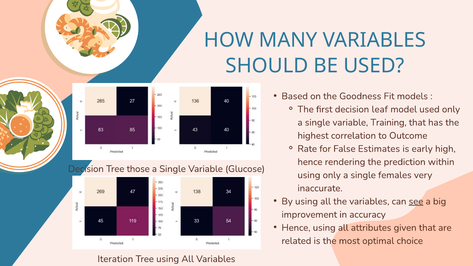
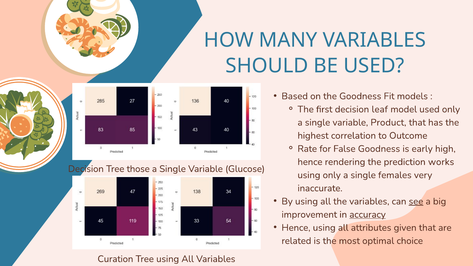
Training: Training -> Product (388, 122)
False Estimates: Estimates -> Goodness (379, 149)
within: within -> works (441, 162)
accuracy underline: none -> present (368, 215)
Iteration: Iteration -> Curation (115, 259)
